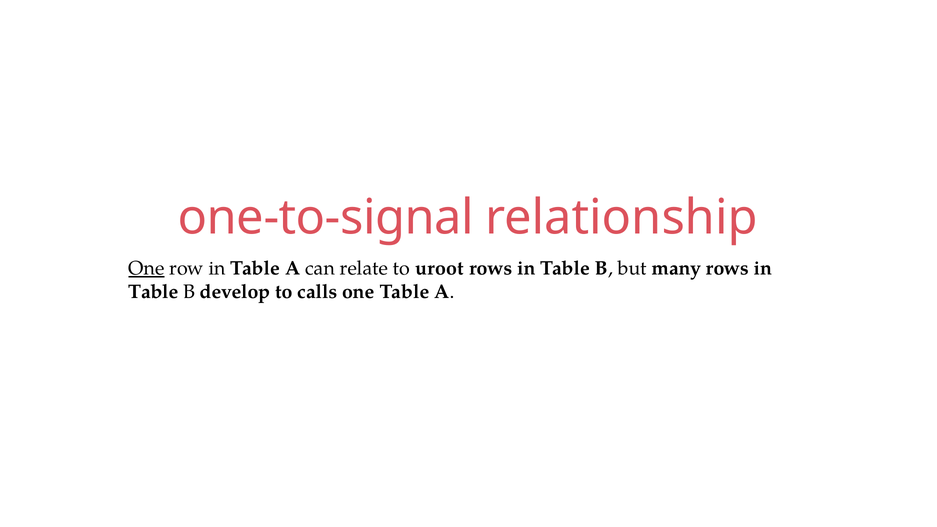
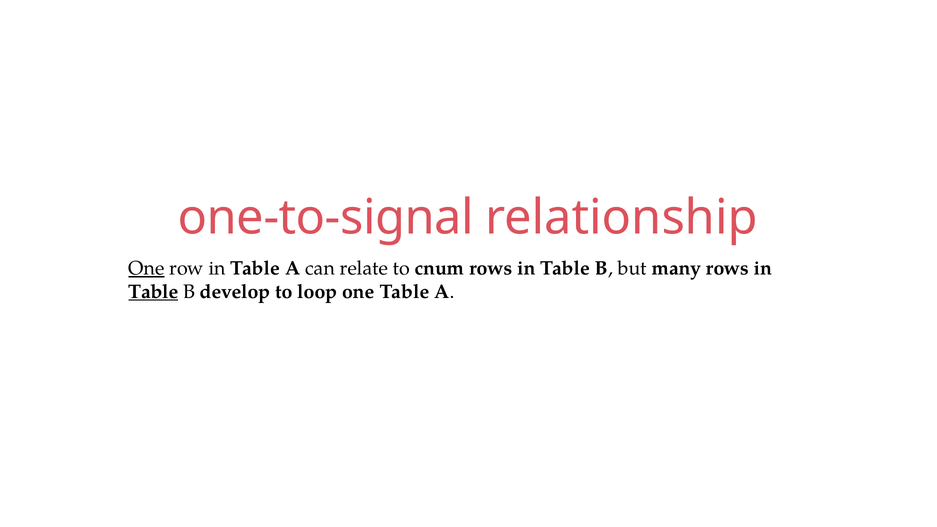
uroot: uroot -> cnum (440, 268)
Table underline: none -> present (153, 292)
calls: calls -> loop (317, 292)
